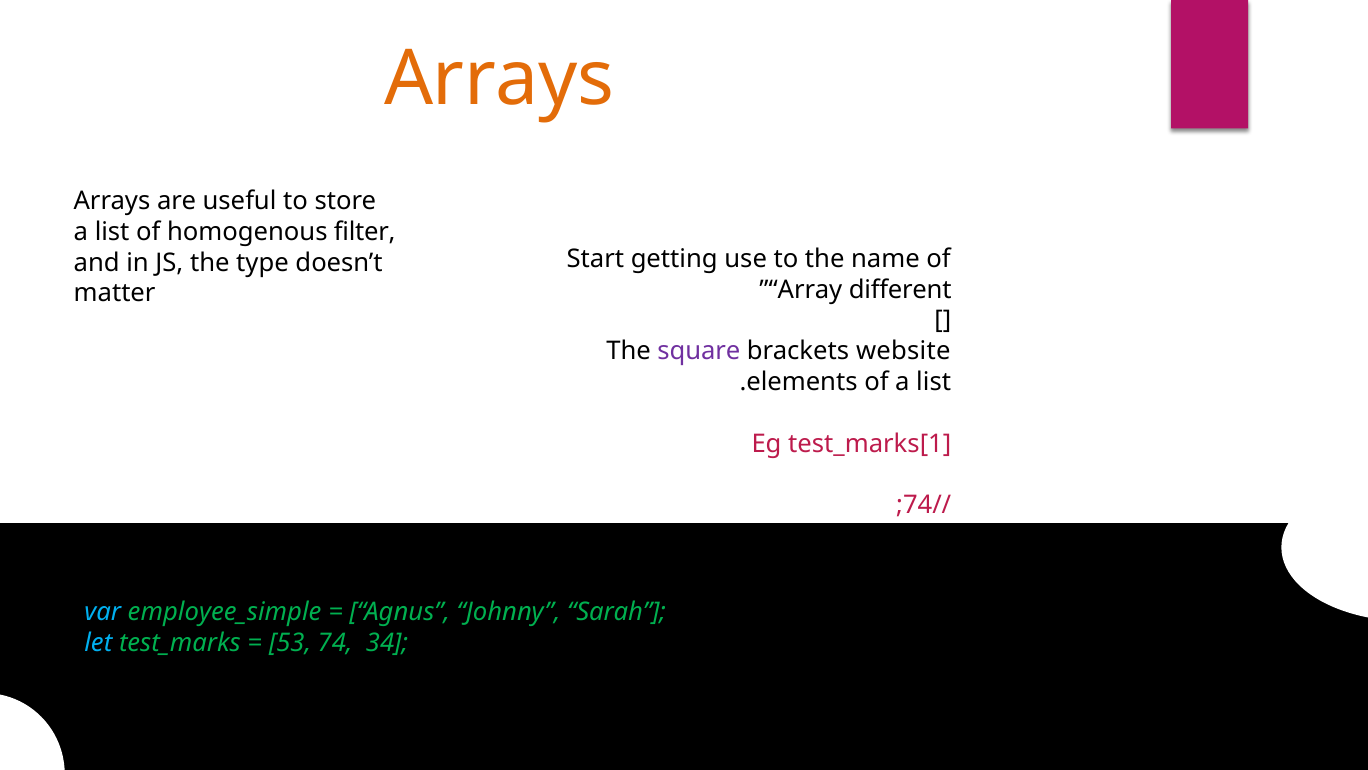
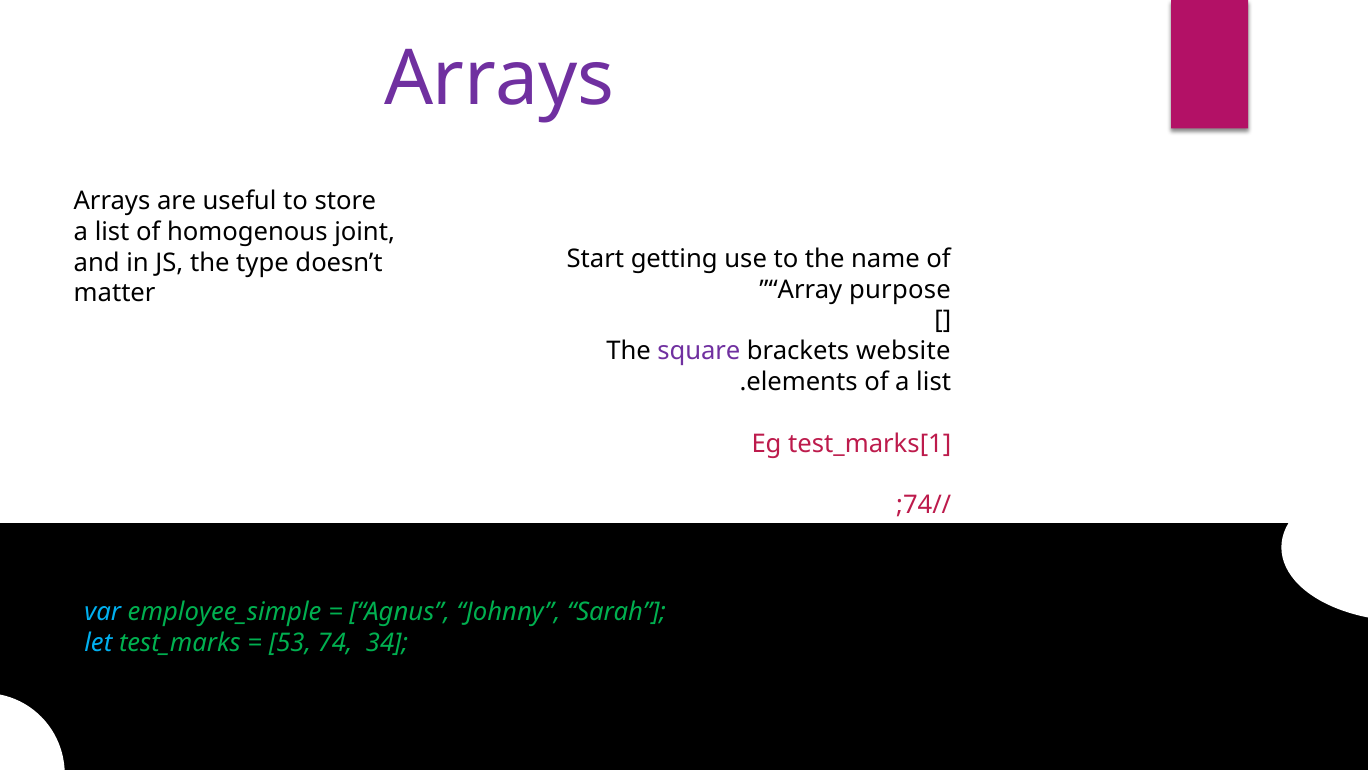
Arrays colour: orange -> purple (499, 79)
filter: filter -> joint (365, 232)
different: different -> purpose (900, 289)
